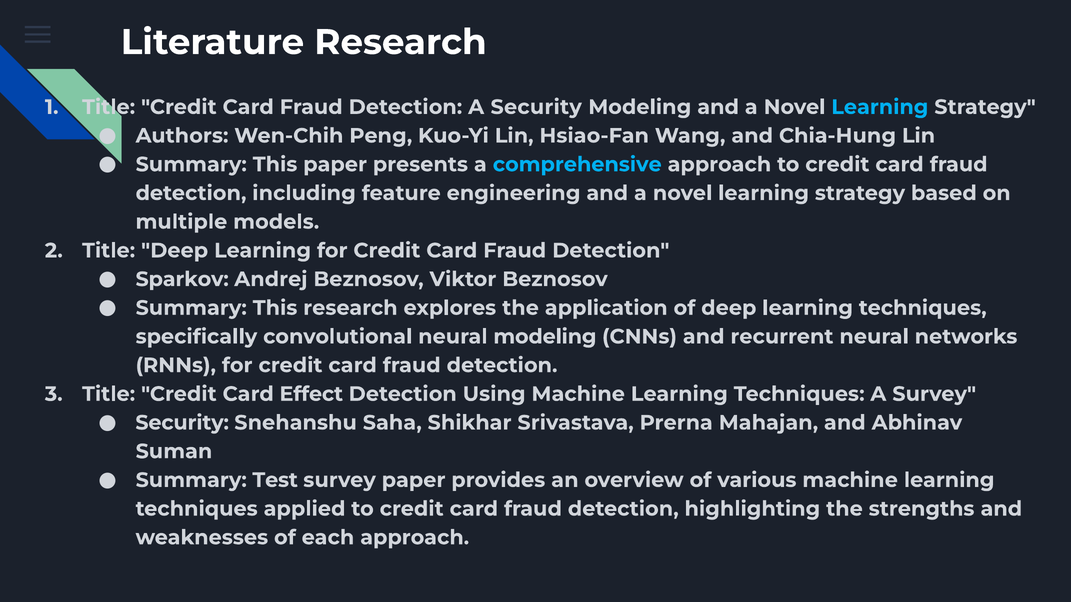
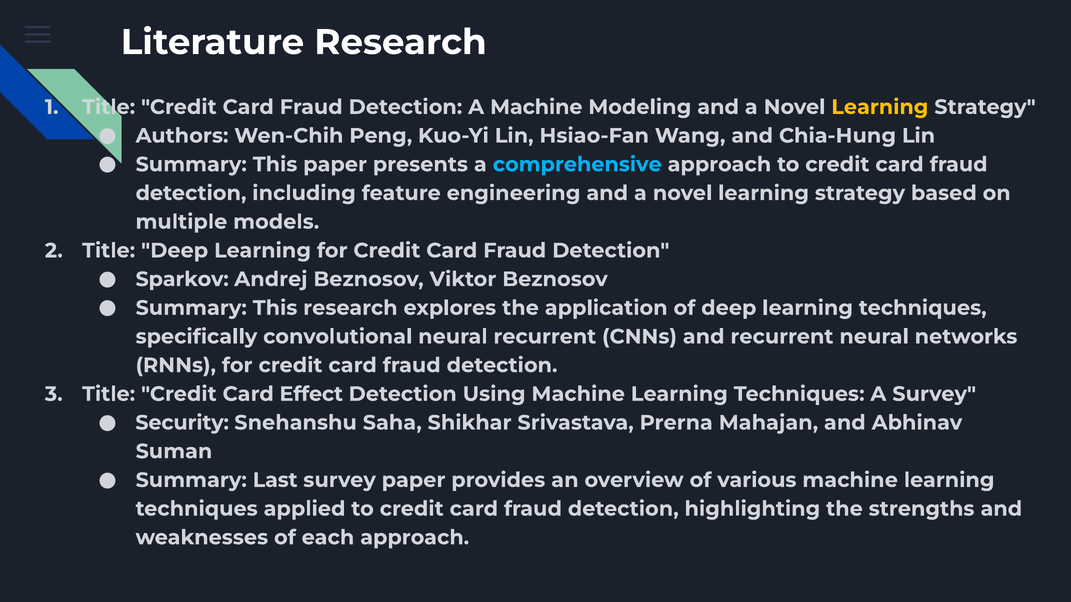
A Security: Security -> Machine (536, 107)
Learning colour: light blue -> yellow (880, 107)
neural modeling: modeling -> recurrent (545, 337)
Test: Test -> Last (275, 480)
